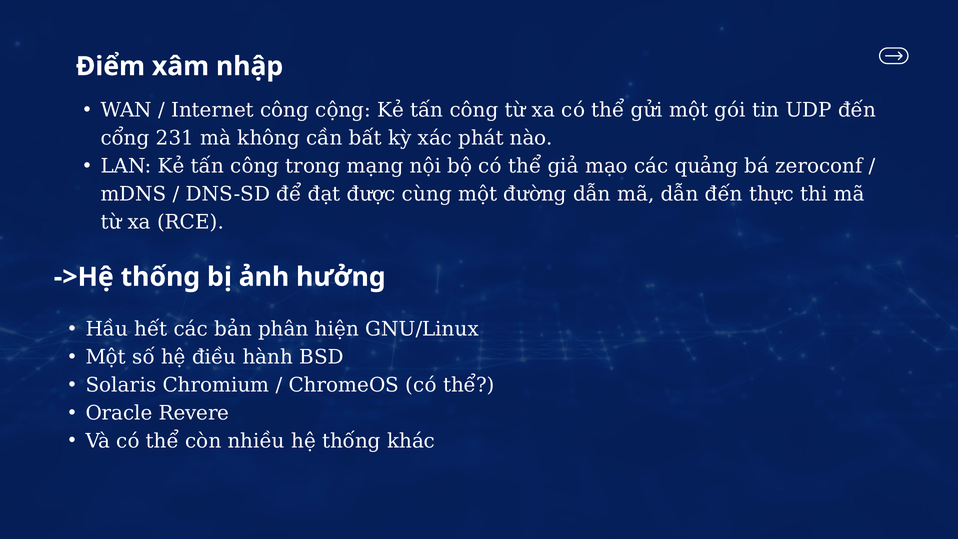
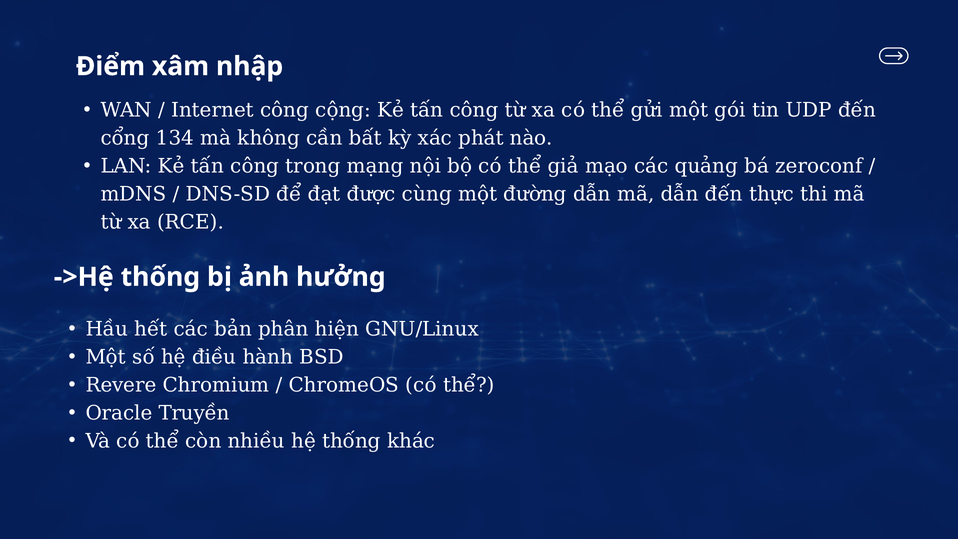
231: 231 -> 134 (175, 138)
Solaris: Solaris -> Revere (121, 385)
Revere: Revere -> Truyền (194, 413)
